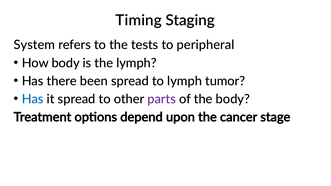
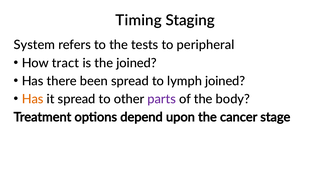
How body: body -> tract (66, 63)
the lymph: lymph -> joined (136, 63)
lymph tumor: tumor -> joined (225, 81)
Has colour: blue -> orange (33, 99)
